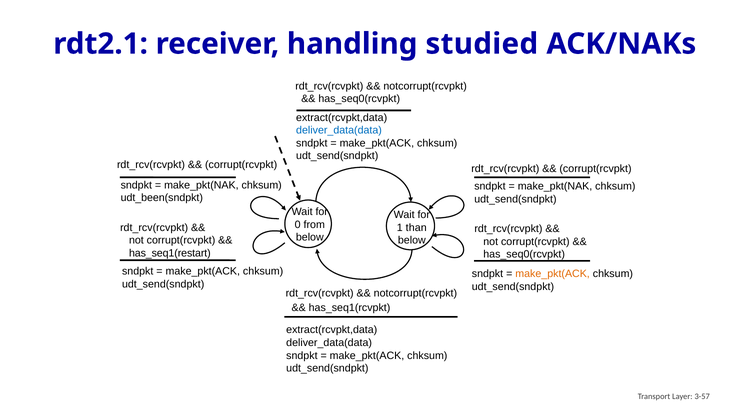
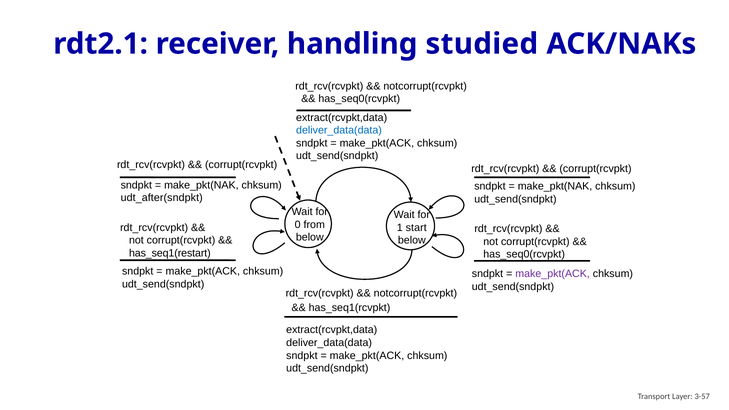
udt_been(sndpkt: udt_been(sndpkt -> udt_after(sndpkt (162, 198)
than: than -> start (416, 228)
make_pkt(ACK colour: orange -> purple (553, 274)
